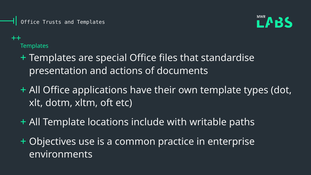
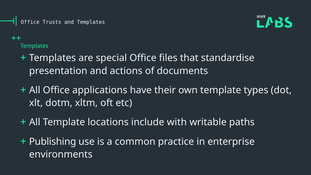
Objectives: Objectives -> Publishing (53, 142)
